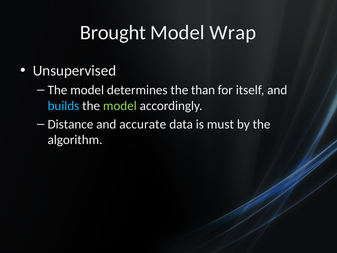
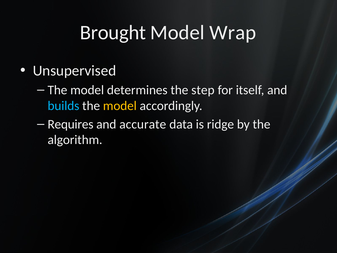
than: than -> step (203, 90)
model colour: light green -> yellow (120, 106)
Distance: Distance -> Requires (71, 124)
must: must -> ridge (220, 124)
